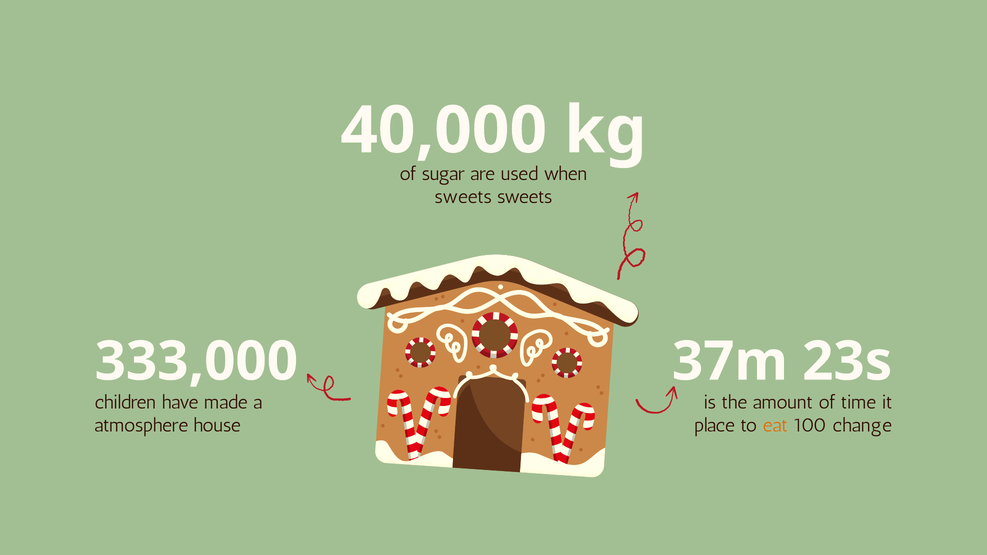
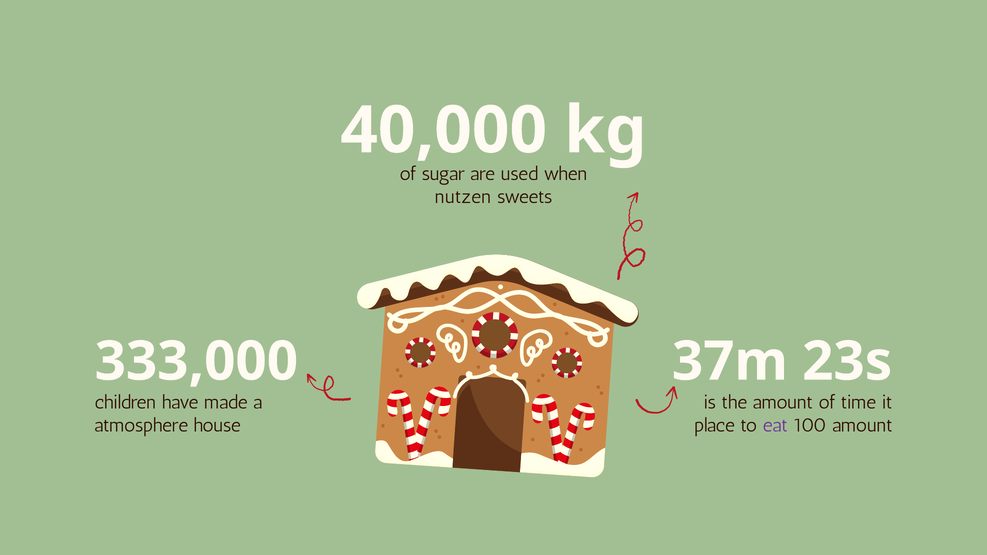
sweets: sweets -> nutzen (463, 197)
eat colour: orange -> purple (775, 426)
100 change: change -> amount (862, 426)
